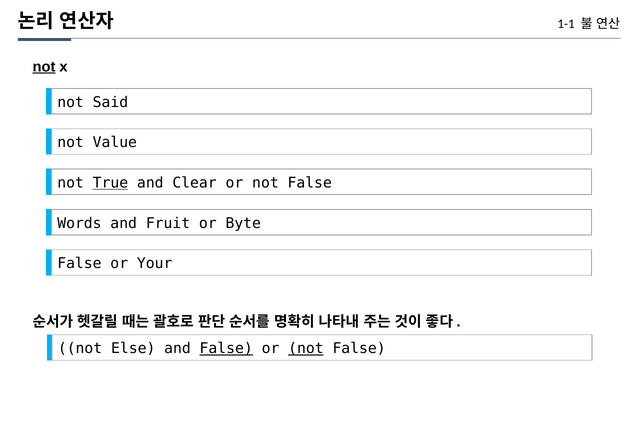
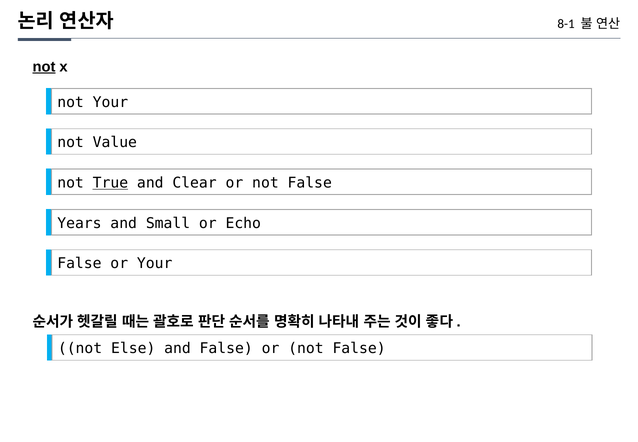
1-1: 1-1 -> 8-1 (566, 24)
not Said: Said -> Your (110, 102)
Words: Words -> Years (79, 223)
Fruit: Fruit -> Small (168, 223)
Byte: Byte -> Echo (243, 223)
False underline: present -> none (226, 348)
not underline: present -> none (306, 348)
